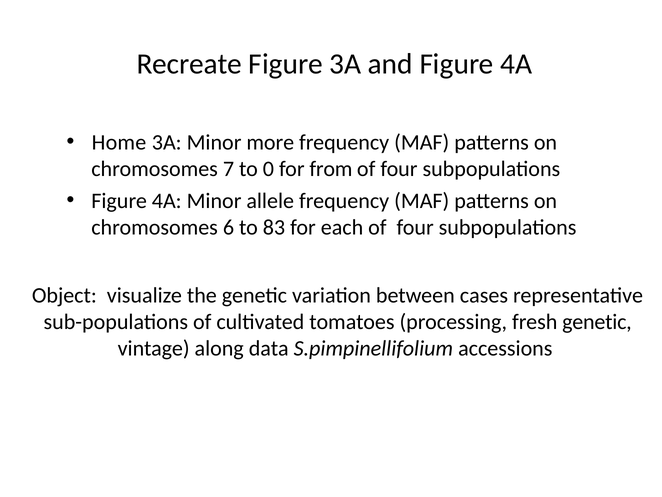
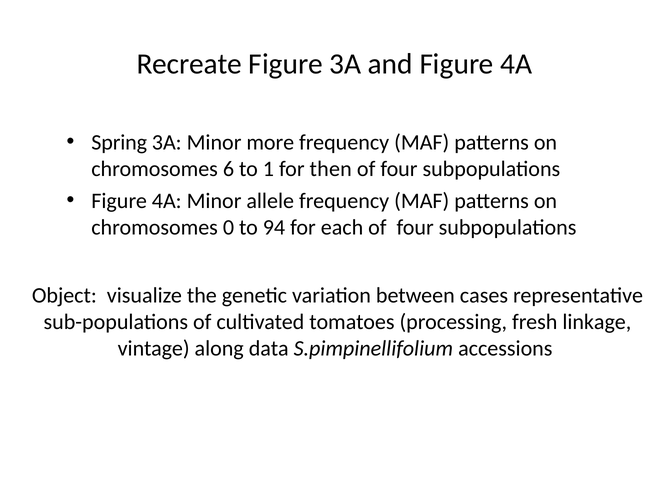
Home: Home -> Spring (119, 142)
7: 7 -> 6 (228, 169)
0: 0 -> 1 (268, 169)
from: from -> then (331, 169)
6: 6 -> 0 (228, 227)
83: 83 -> 94 (274, 227)
fresh genetic: genetic -> linkage (597, 322)
